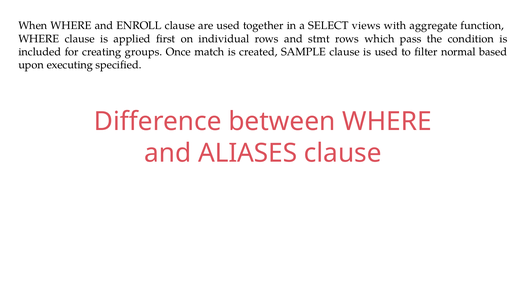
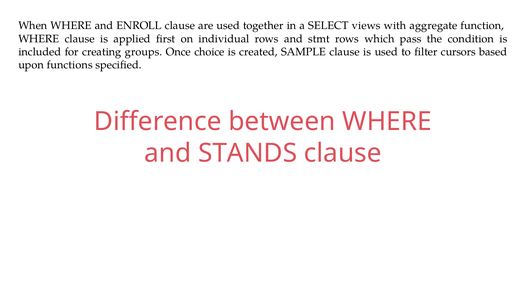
match: match -> choice (209, 52)
normal: normal -> cursors (458, 52)
executing: executing -> functions (70, 65)
ALIASES: ALIASES -> STANDS (248, 153)
